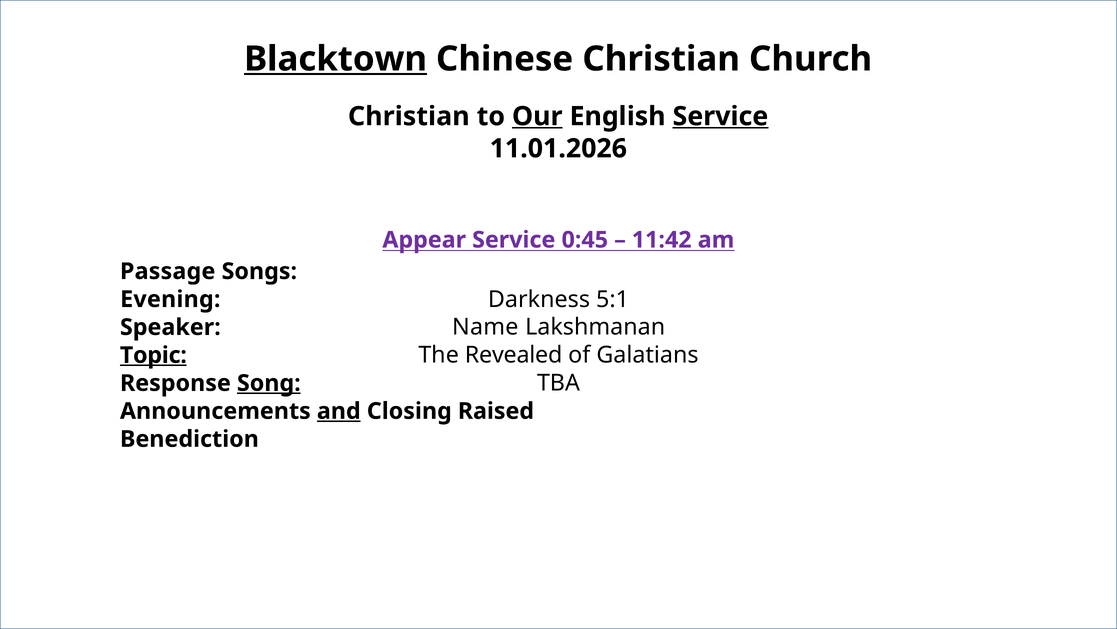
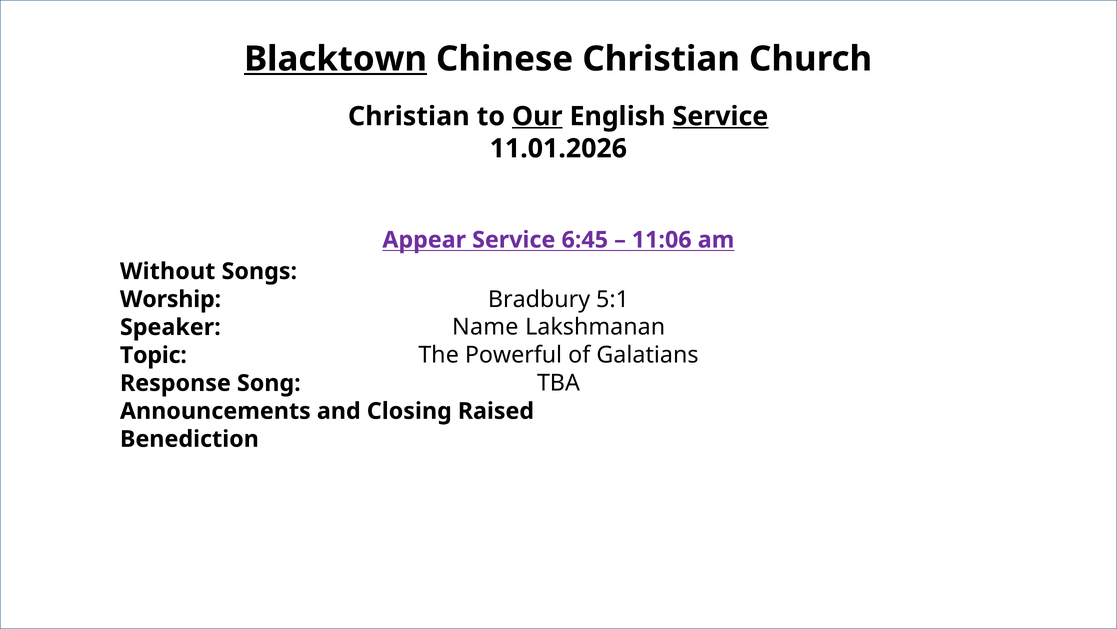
0:45: 0:45 -> 6:45 (585, 240)
11:42: 11:42 -> 11:06 (662, 240)
Passage: Passage -> Without (168, 271)
Darkness: Darkness -> Bradbury (539, 299)
Evening: Evening -> Worship (171, 299)
Revealed: Revealed -> Powerful (514, 355)
Topic underline: present -> none (153, 355)
Song underline: present -> none (269, 383)
and underline: present -> none (339, 411)
